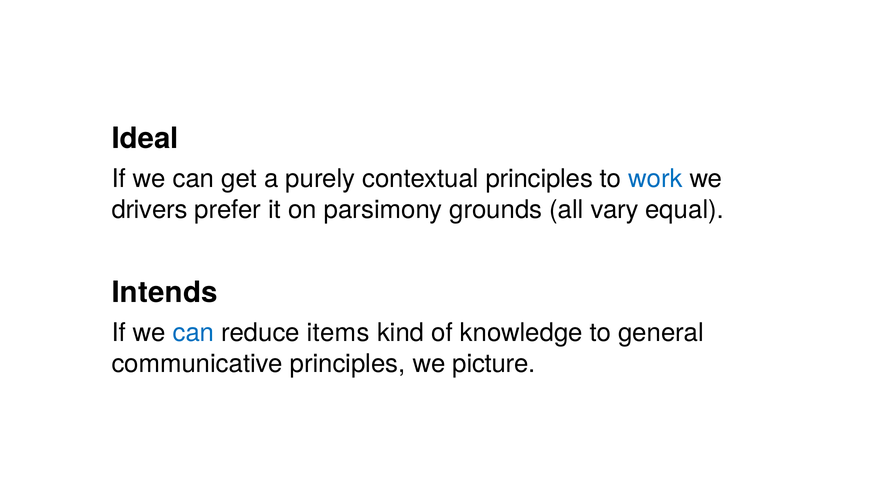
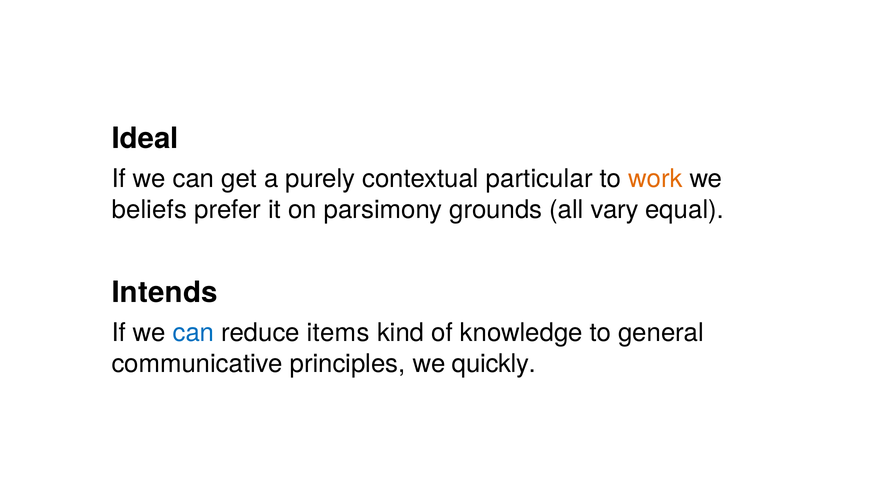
contextual principles: principles -> particular (539, 179)
work colour: blue -> orange (655, 179)
drivers: drivers -> beliefs (149, 210)
picture: picture -> quickly (494, 364)
